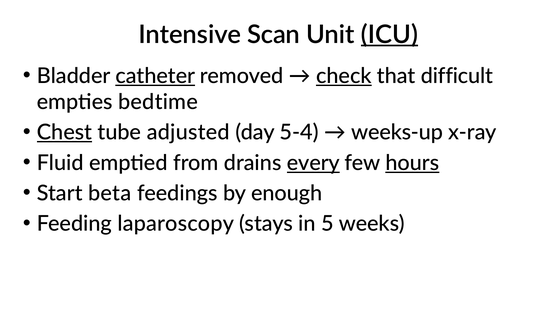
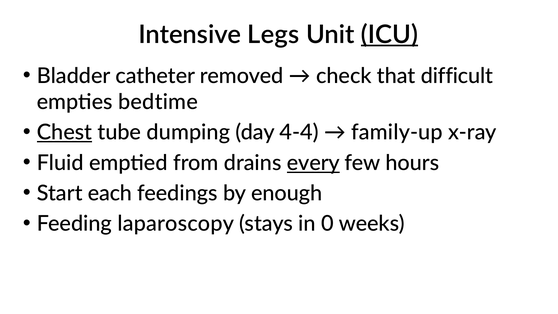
Scan: Scan -> Legs (273, 35)
catheter underline: present -> none (155, 76)
check underline: present -> none (344, 76)
adjusted: adjusted -> dumping (188, 132)
5-4: 5-4 -> 4-4 (299, 132)
weeks-up: weeks-up -> family-up (397, 132)
hours underline: present -> none (412, 163)
beta: beta -> each (110, 193)
5: 5 -> 0 (327, 224)
